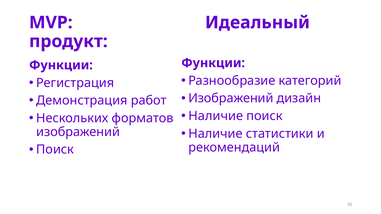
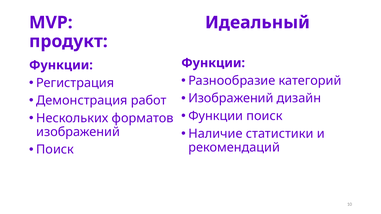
Наличие: Наличие -> Функции (216, 116)
